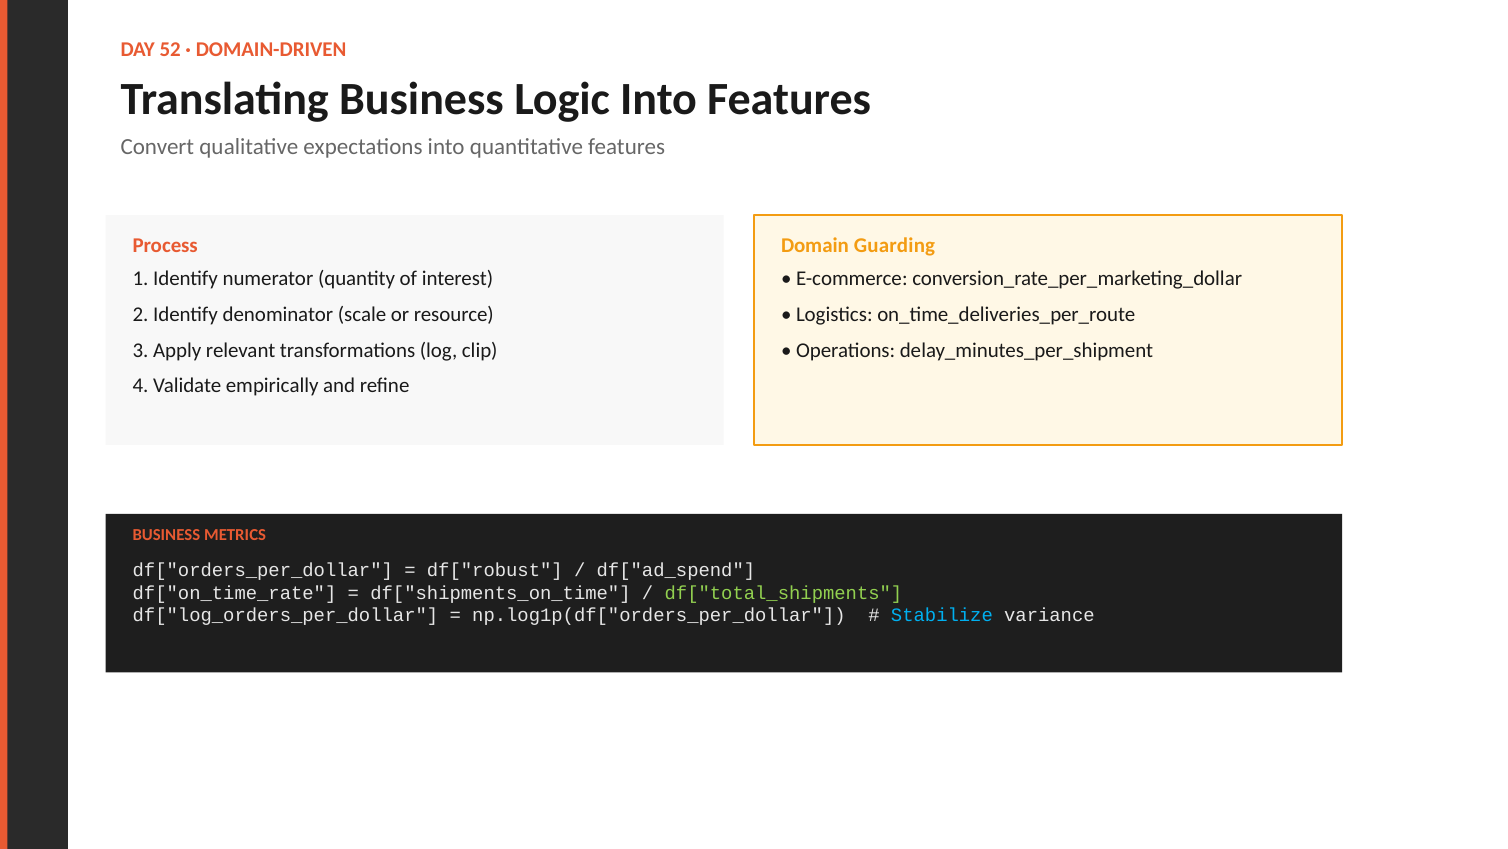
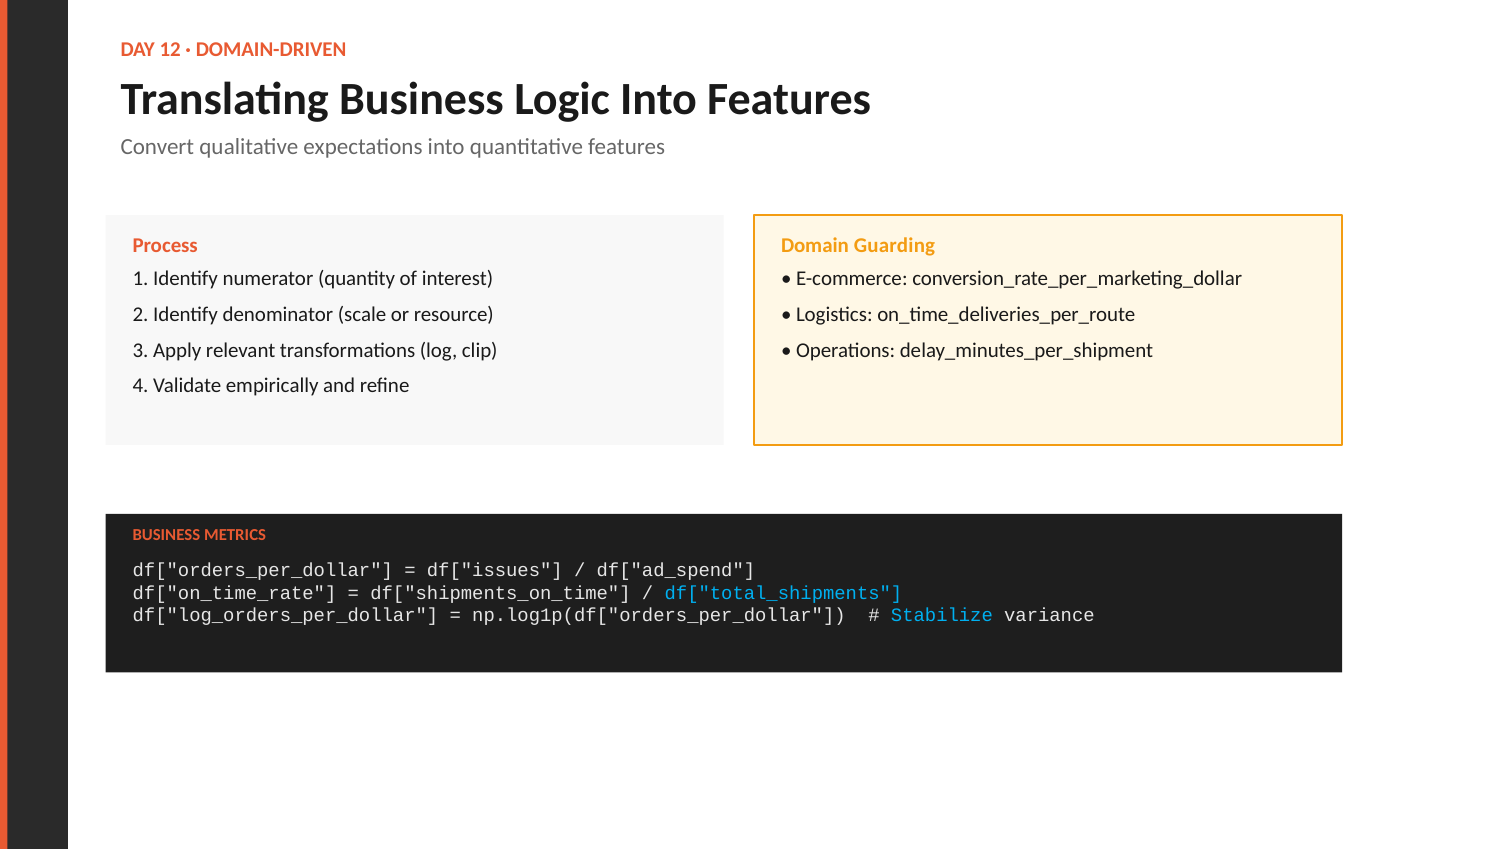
52: 52 -> 12 (170, 50)
df["robust: df["robust -> df["issues (495, 570)
df["total_shipments colour: light green -> light blue (783, 593)
